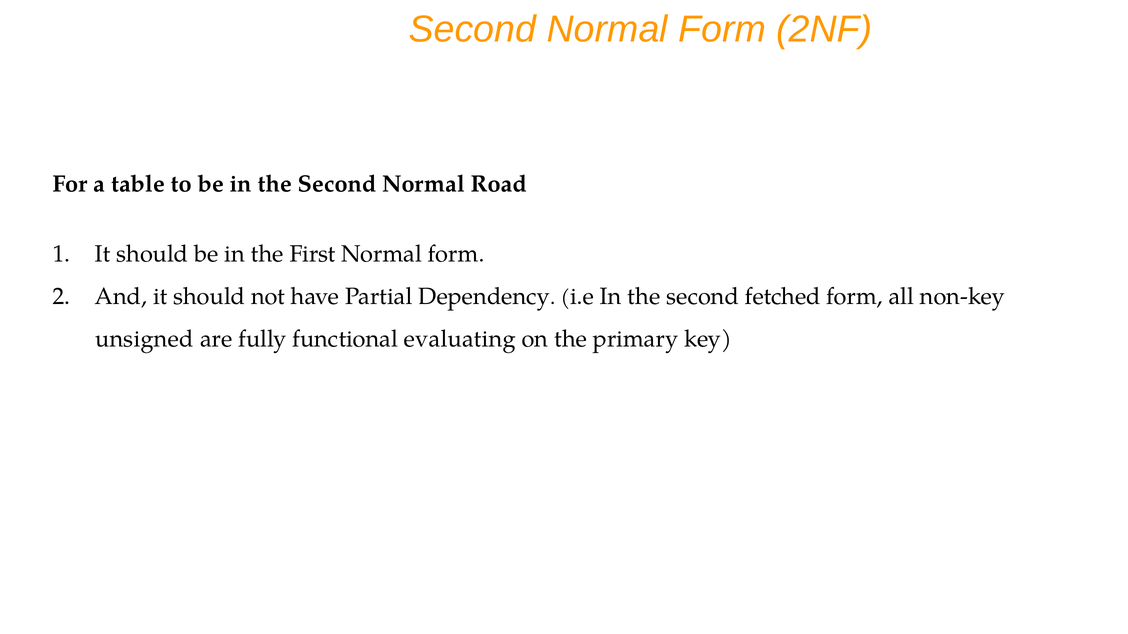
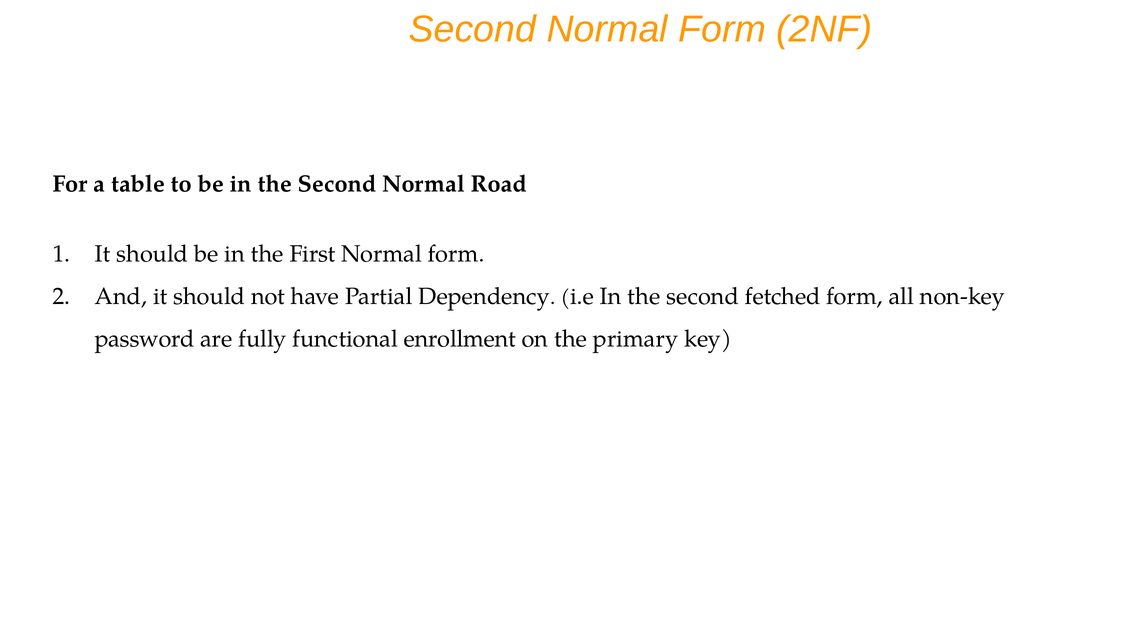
unsigned: unsigned -> password (145, 339)
evaluating: evaluating -> enrollment (460, 339)
